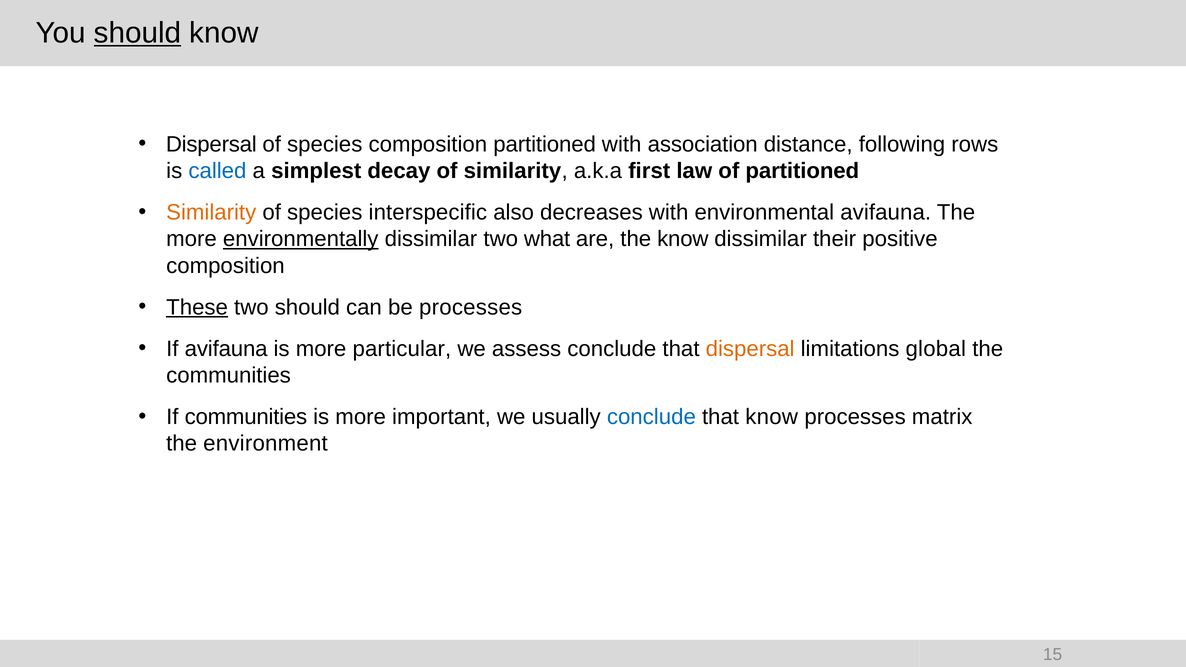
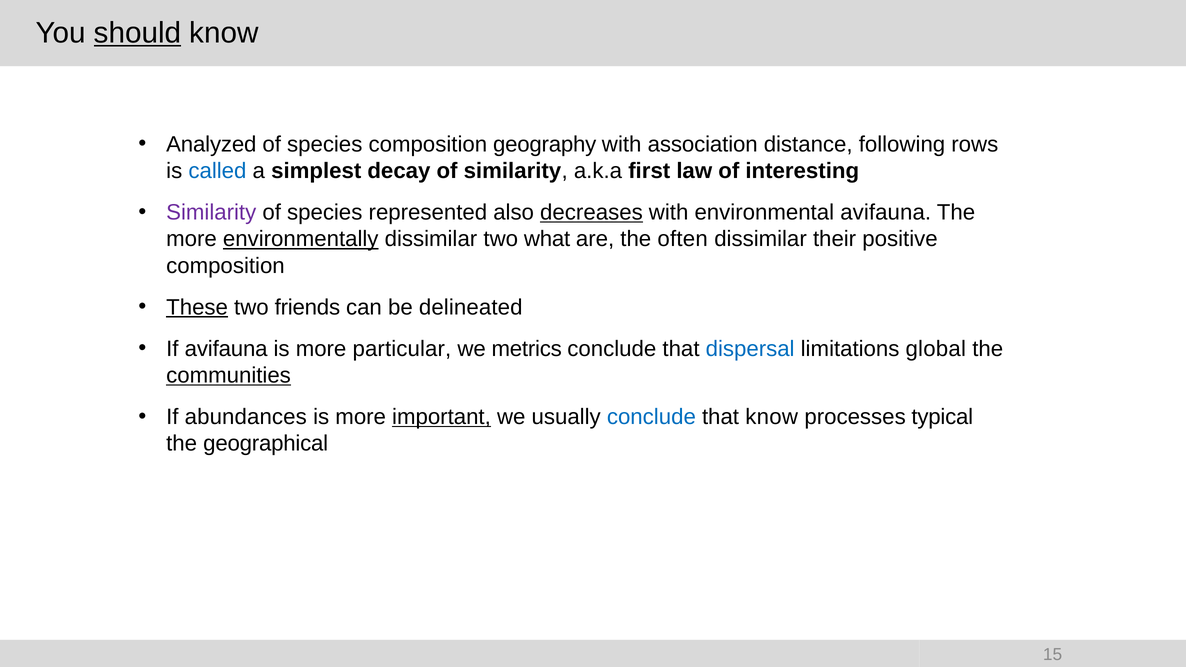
Dispersal: Dispersal -> Analyzed (211, 144)
composition partitioned: partitioned -> geography (545, 144)
of partitioned: partitioned -> interesting (802, 171)
Similarity colour: orange -> purple (211, 212)
interspecific: interspecific -> represented (428, 212)
decreases underline: none -> present (591, 212)
the know: know -> often (683, 239)
two should: should -> friends (307, 307)
be processes: processes -> delineated (471, 307)
assess: assess -> metrics (527, 349)
dispersal colour: orange -> blue (750, 349)
communities underline: none -> present (229, 376)
If communities: communities -> abundances (246, 417)
important underline: none -> present (441, 417)
matrix: matrix -> typical (942, 417)
environment: environment -> geographical (266, 444)
